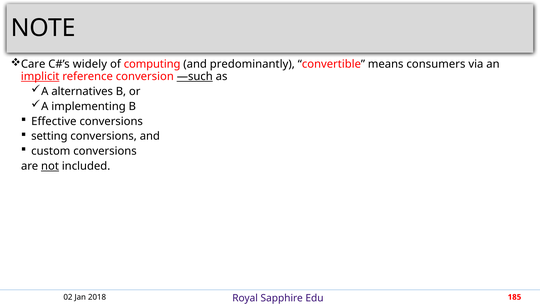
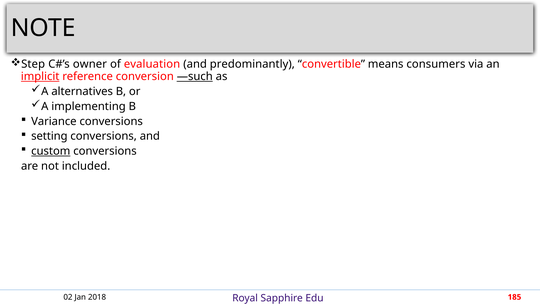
Care: Care -> Step (33, 64)
widely: widely -> owner (90, 64)
computing: computing -> evaluation (152, 64)
Effective: Effective -> Variance (54, 121)
custom underline: none -> present (51, 151)
not underline: present -> none (50, 166)
